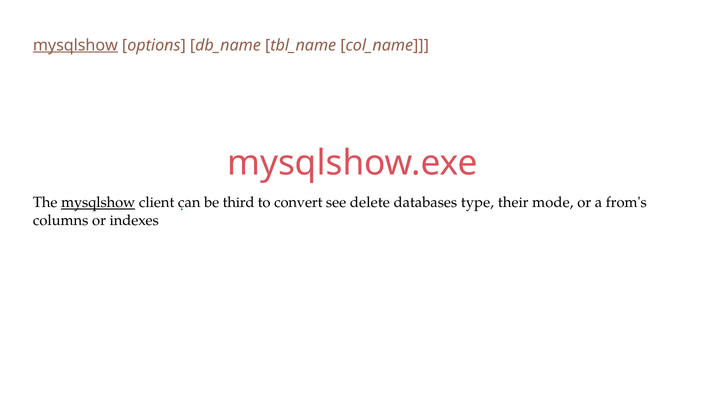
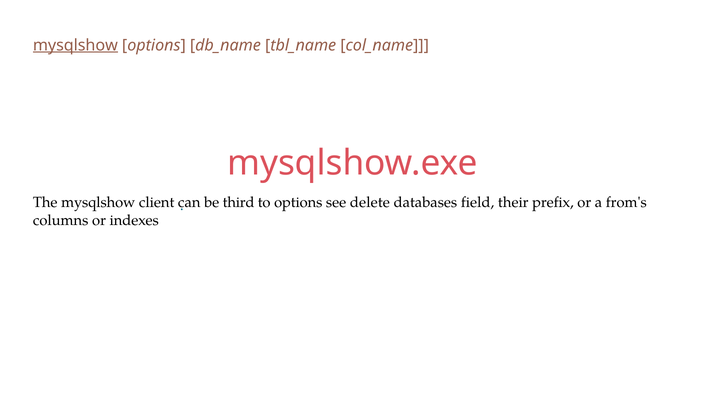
mysqlshow underline: present -> none (98, 202)
to convert: convert -> options (298, 202)
type: type -> field (478, 202)
mode: mode -> prefix (553, 202)
